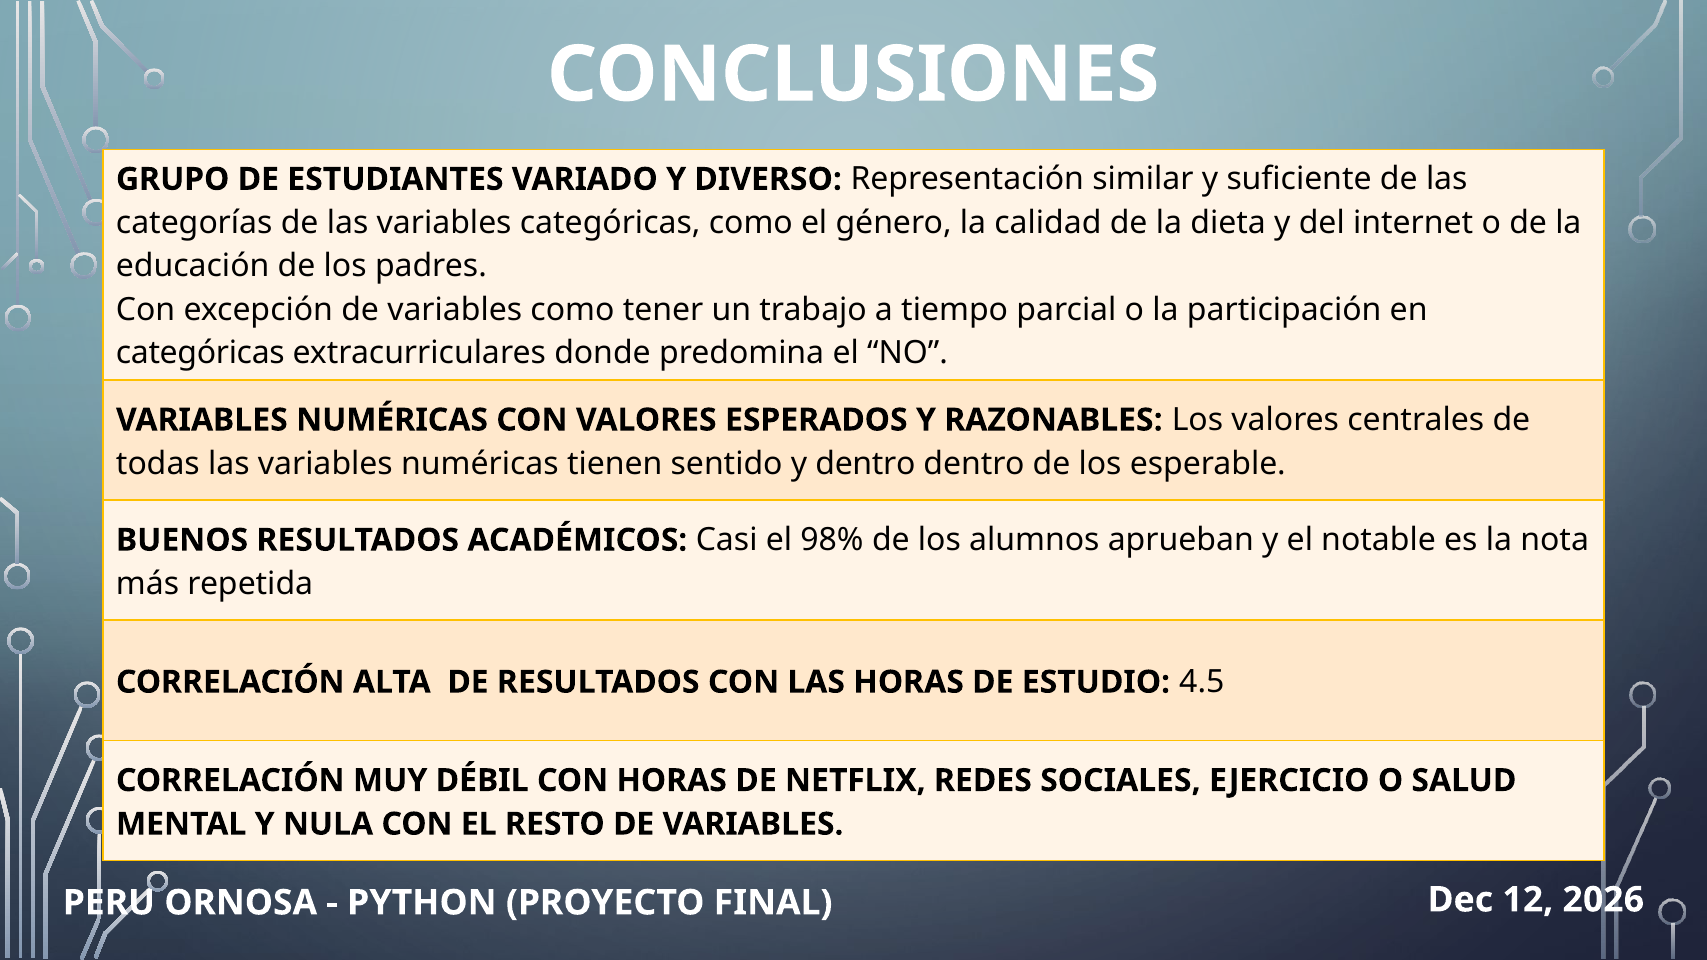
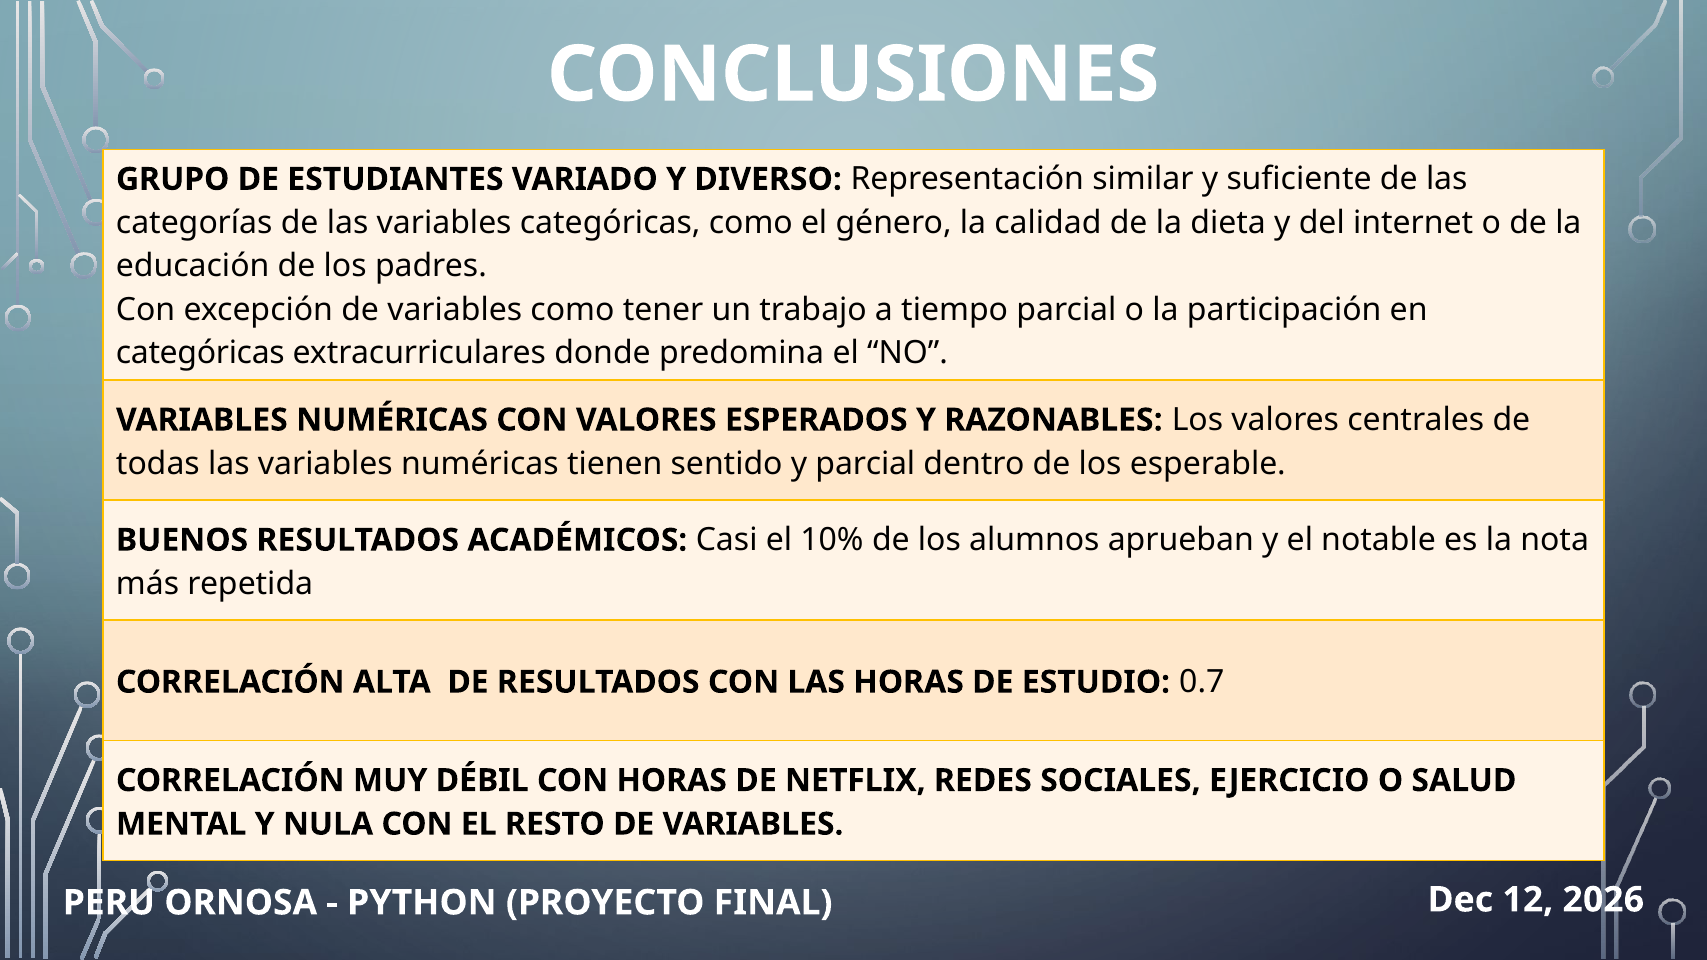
y dentro: dentro -> parcial (865, 464)
98%: 98% -> 10% (832, 540)
4.5: 4.5 -> 0.7 (1202, 682)
